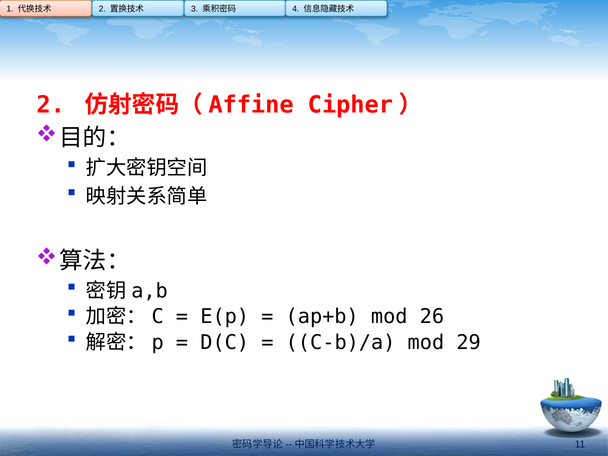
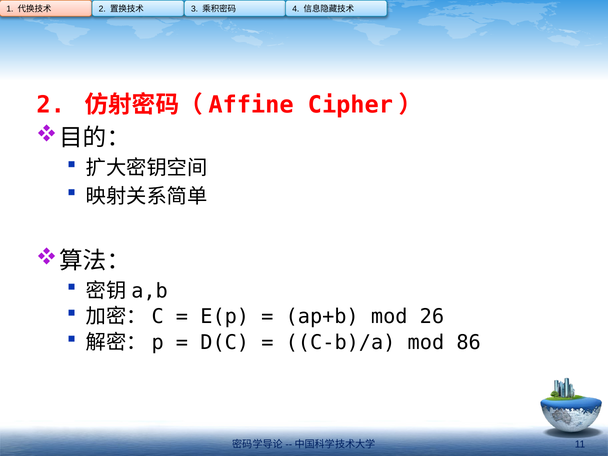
29: 29 -> 86 (469, 343)
